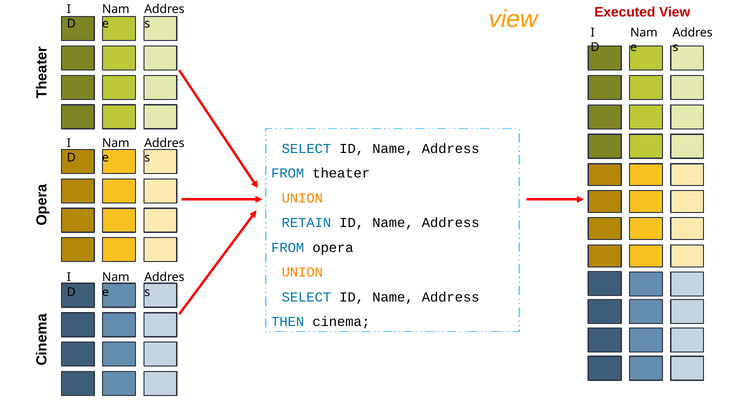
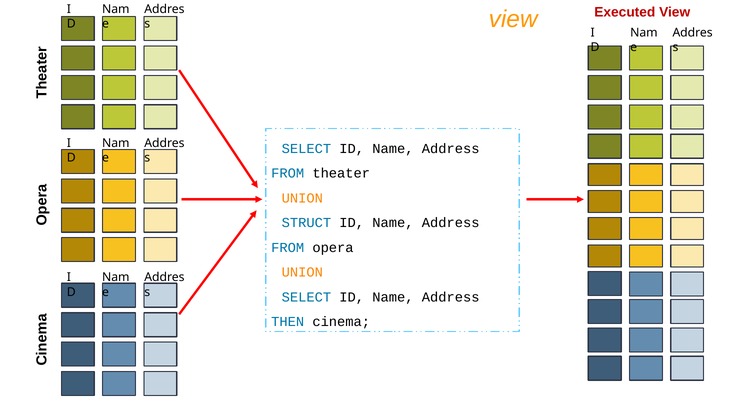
RETAIN: RETAIN -> STRUCT (306, 223)
